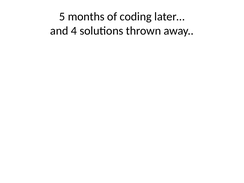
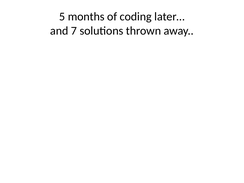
4: 4 -> 7 (74, 31)
